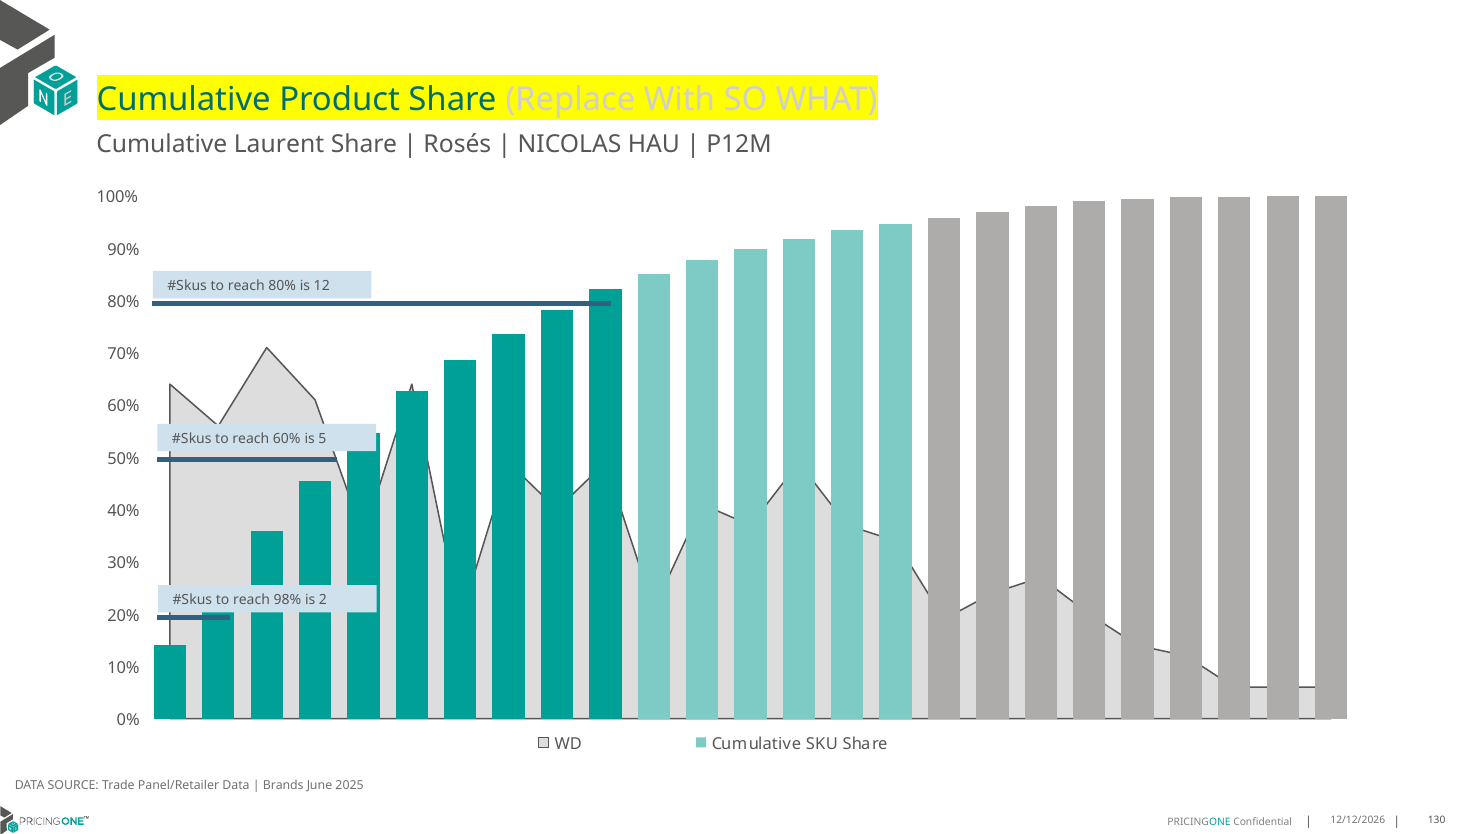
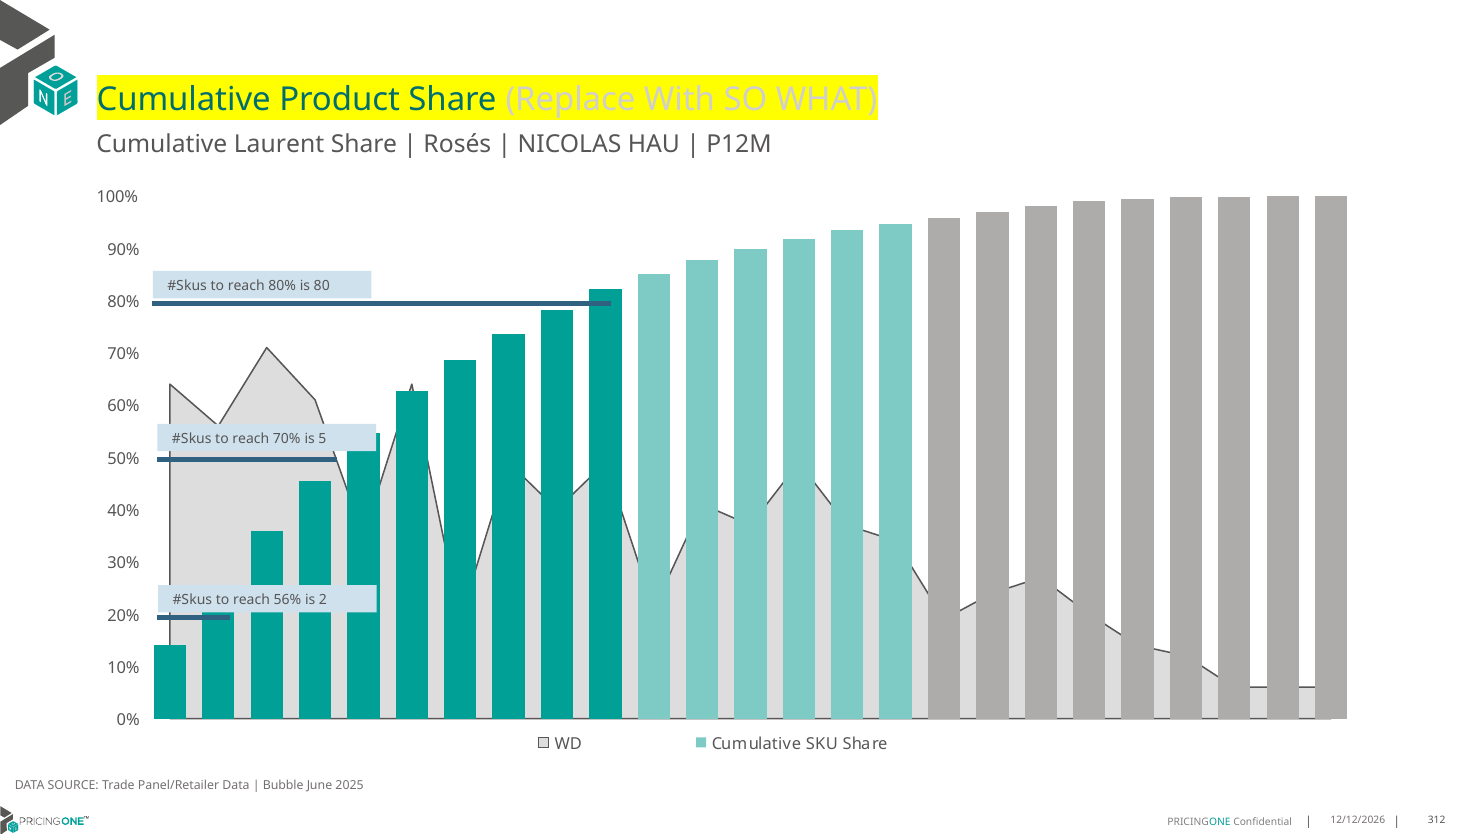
12: 12 -> 80 (322, 285)
reach 60%: 60% -> 70% (287, 438)
98%: 98% -> 56% (287, 599)
Brands: Brands -> Bubble (283, 785)
130: 130 -> 312 (1437, 820)
